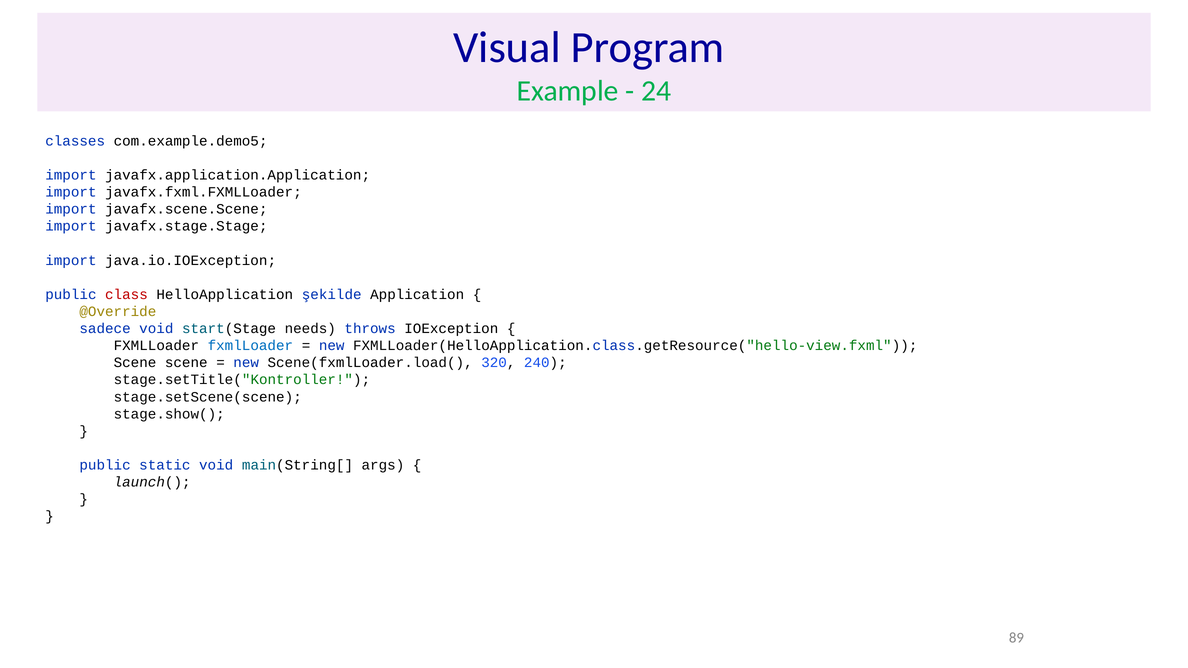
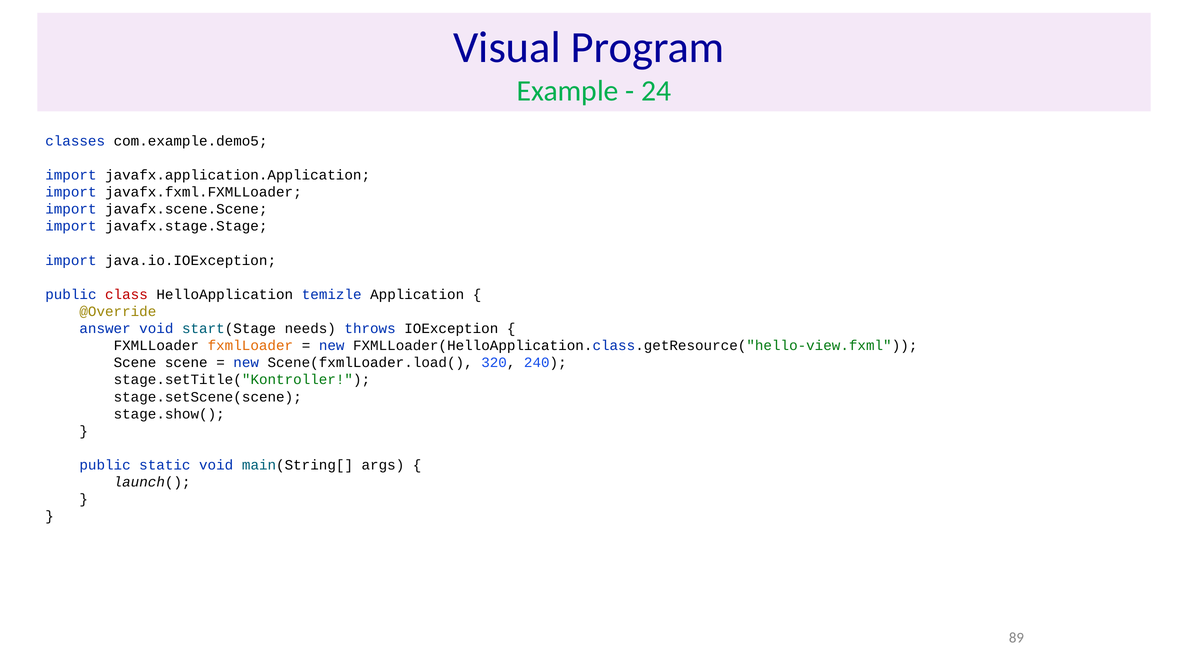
şekilde: şekilde -> temizle (332, 295)
sadece: sadece -> answer (105, 329)
fxmlLoader colour: blue -> orange (250, 346)
